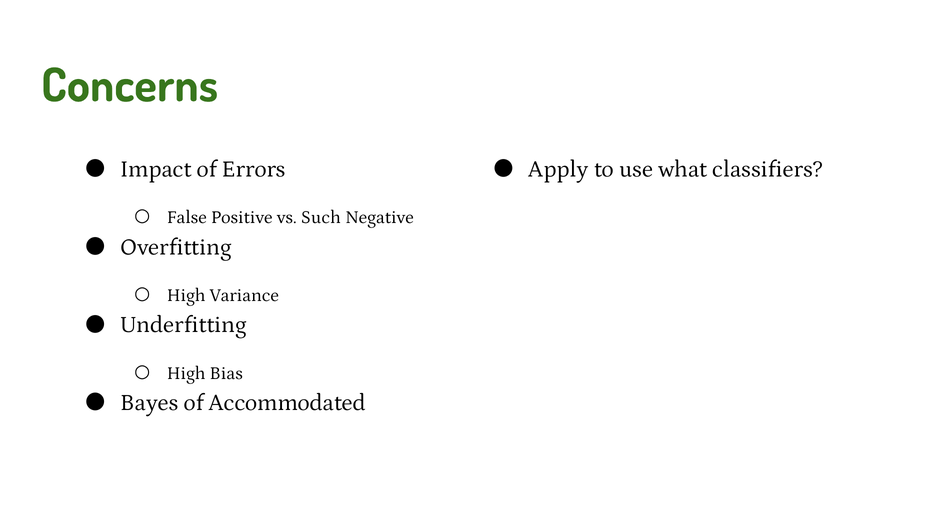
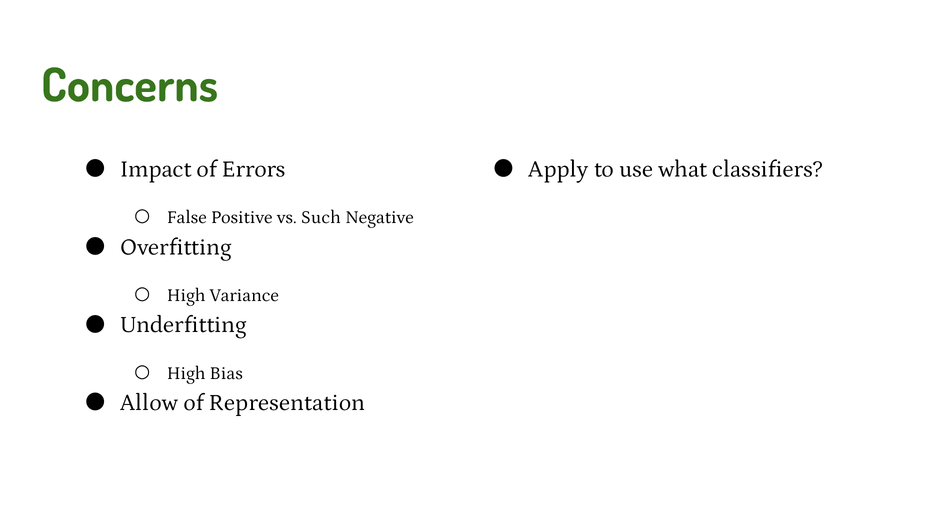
Bayes: Bayes -> Allow (149, 403)
Accommodated: Accommodated -> Representation (287, 403)
